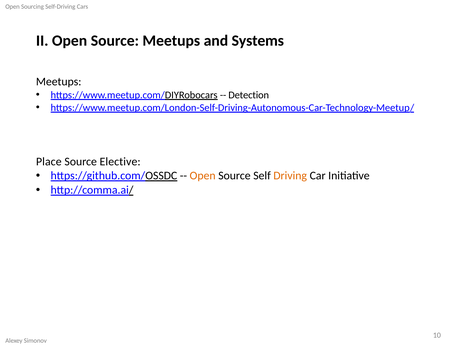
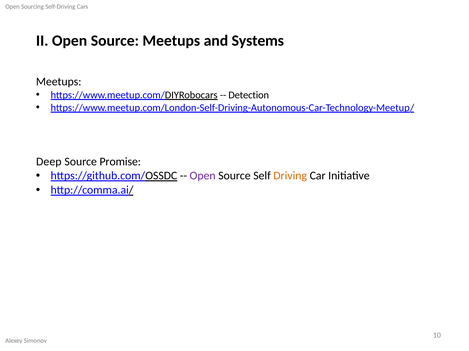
Place: Place -> Deep (49, 162)
Elective: Elective -> Promise (120, 162)
Open colour: orange -> purple (203, 176)
